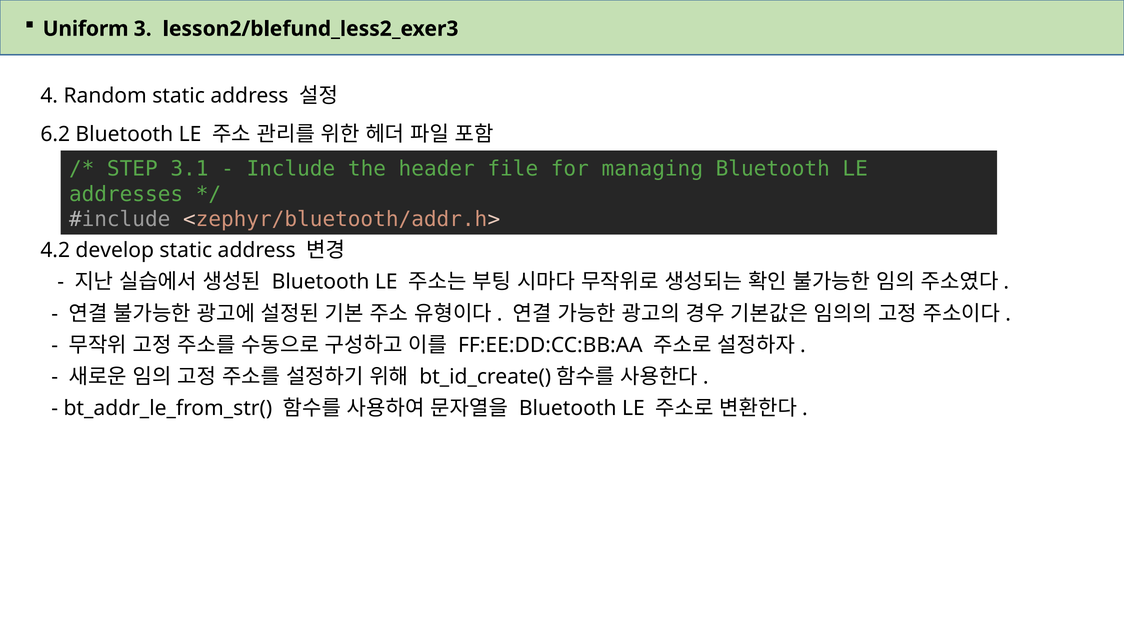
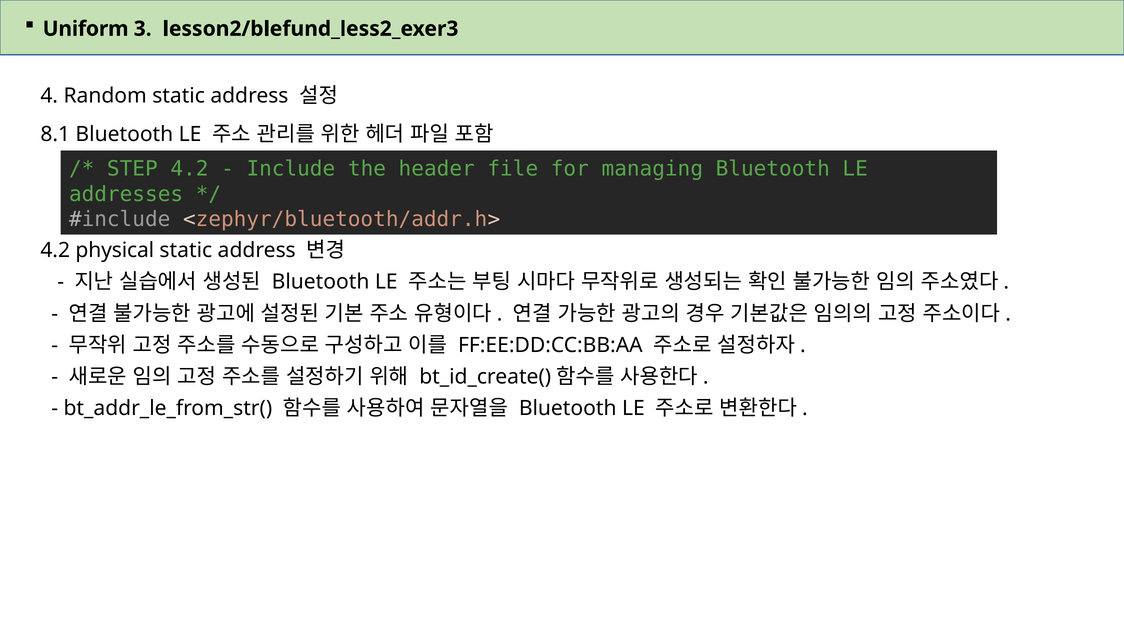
6.2: 6.2 -> 8.1 (55, 134)
STEP 3.1: 3.1 -> 4.2 (189, 169)
develop: develop -> physical (115, 250)
